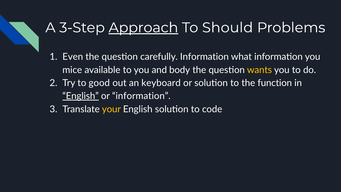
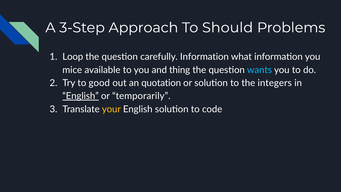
Approach underline: present -> none (143, 28)
Even: Even -> Loop (73, 57)
body: body -> thing (180, 70)
wants colour: yellow -> light blue (259, 70)
keyboard: keyboard -> quotation (161, 83)
function: function -> integers (275, 83)
or information: information -> temporarily (141, 96)
